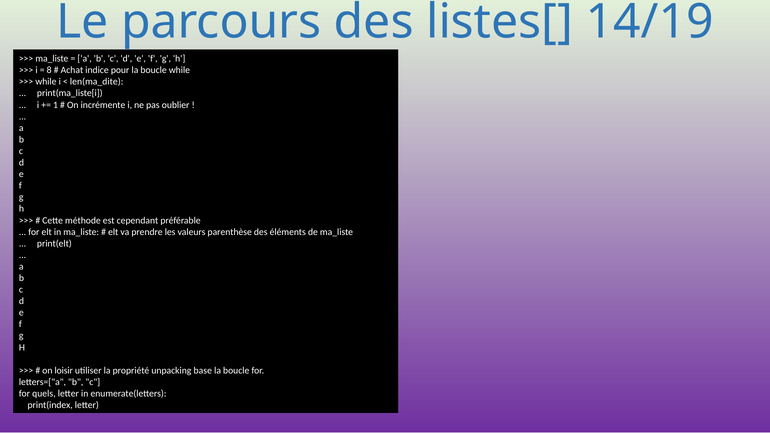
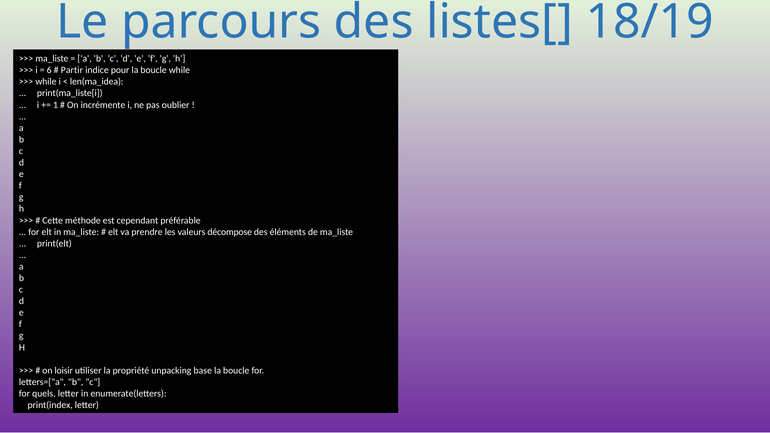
14/19: 14/19 -> 18/19 (650, 22)
8: 8 -> 6 (49, 70)
Achat: Achat -> Partir (72, 70)
len(ma_dite: len(ma_dite -> len(ma_idea (97, 82)
parenthèse: parenthèse -> décompose (230, 232)
